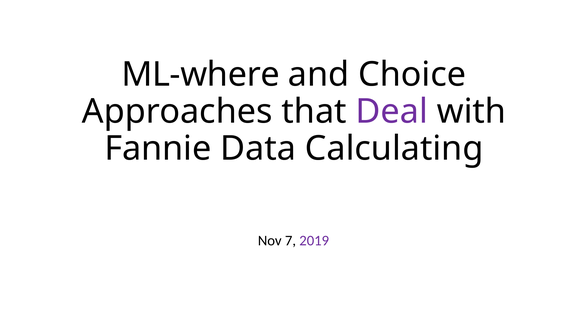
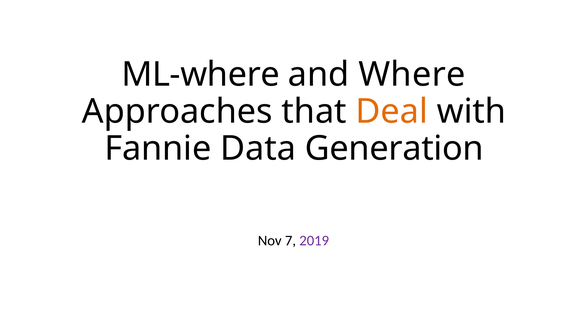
Choice: Choice -> Where (412, 75)
Deal colour: purple -> orange (392, 111)
Calculating: Calculating -> Generation (394, 148)
